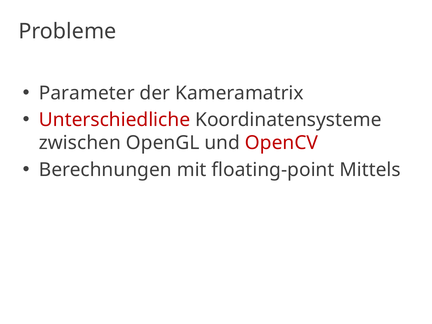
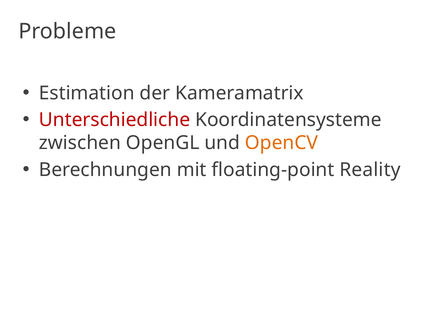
Parameter: Parameter -> Estimation (87, 93)
OpenCV colour: red -> orange (282, 143)
Mittels: Mittels -> Reality (370, 170)
